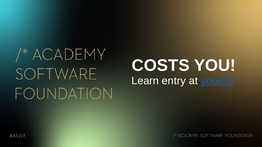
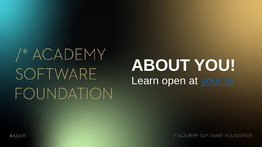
COSTS: COSTS -> ABOUT (161, 66)
entry: entry -> open (174, 81)
